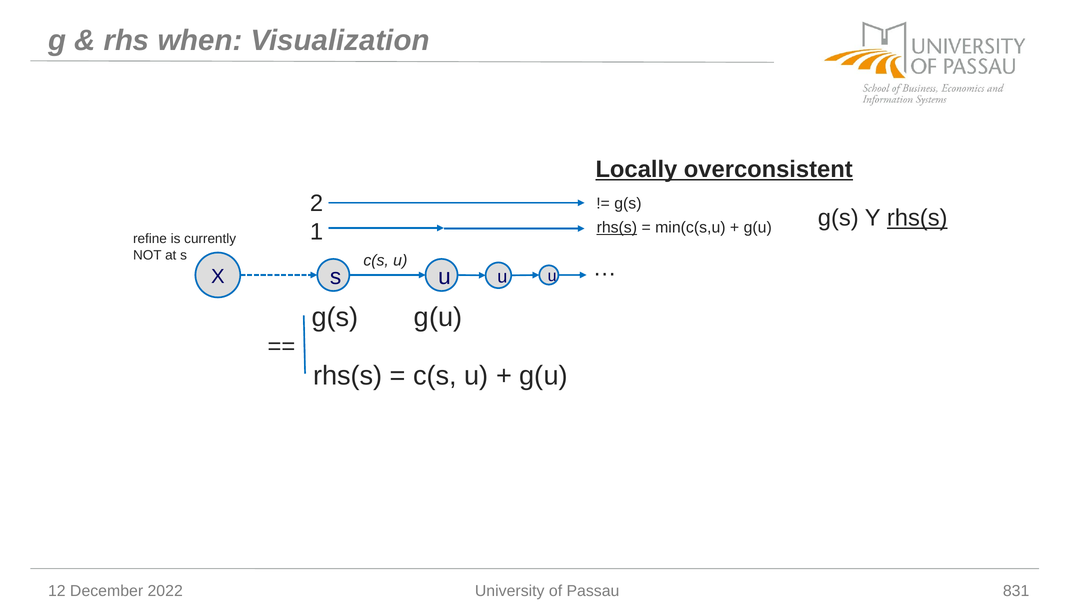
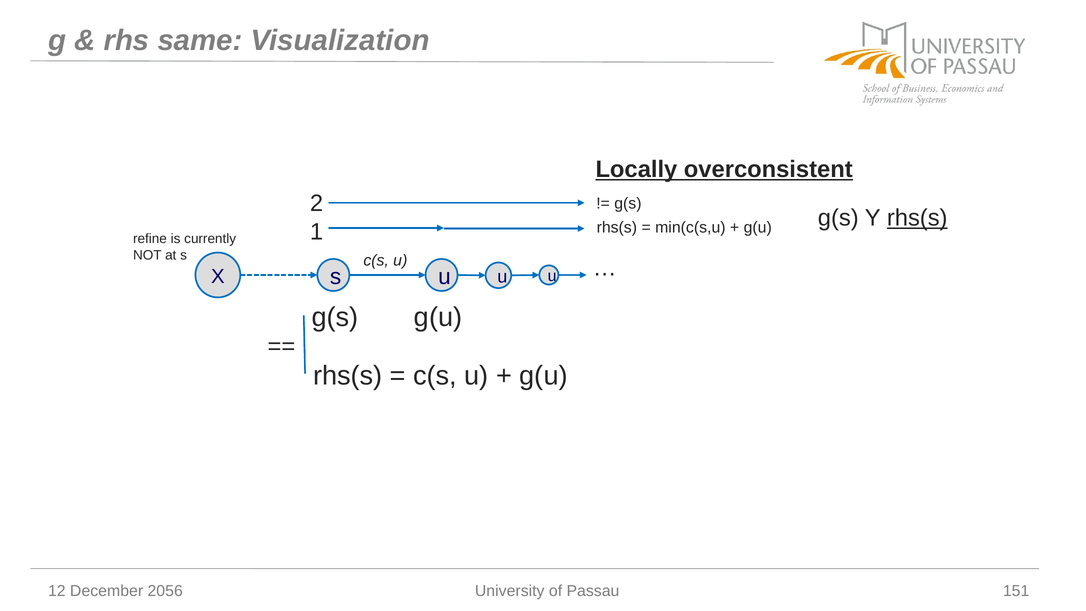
when: when -> same (200, 40)
rhs(s underline: present -> none (617, 228)
2022: 2022 -> 2056 (165, 591)
831: 831 -> 151 (1016, 591)
